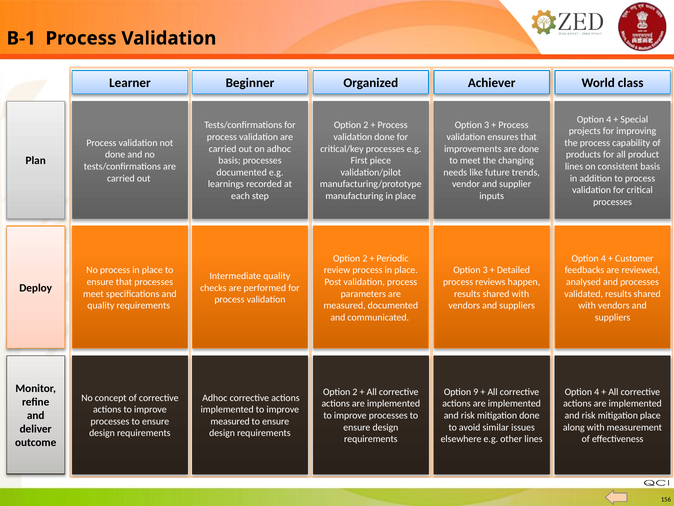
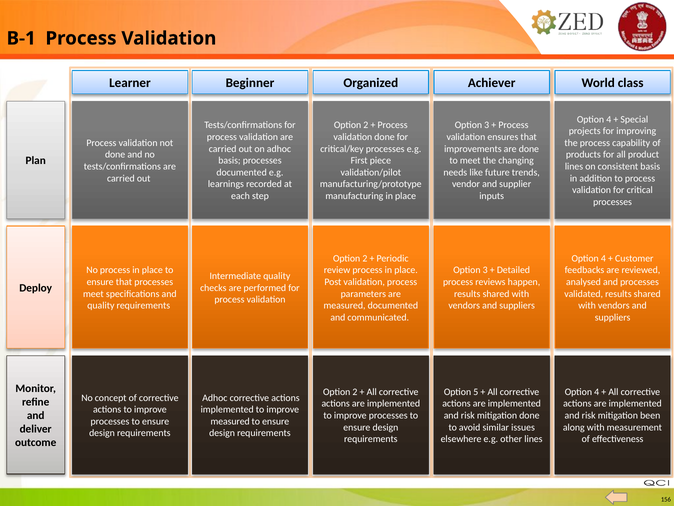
9: 9 -> 5 (476, 392)
mitigation place: place -> been (650, 415)
